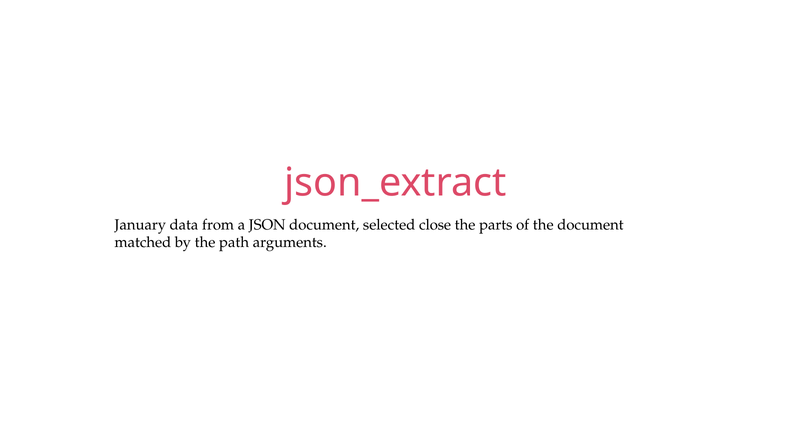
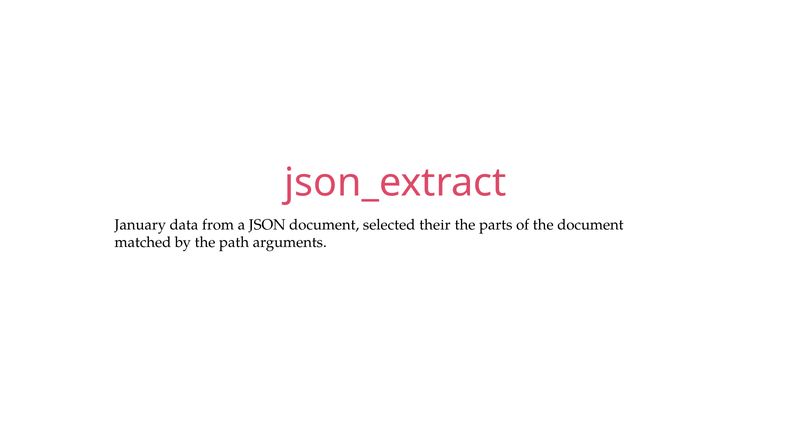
close: close -> their (435, 225)
